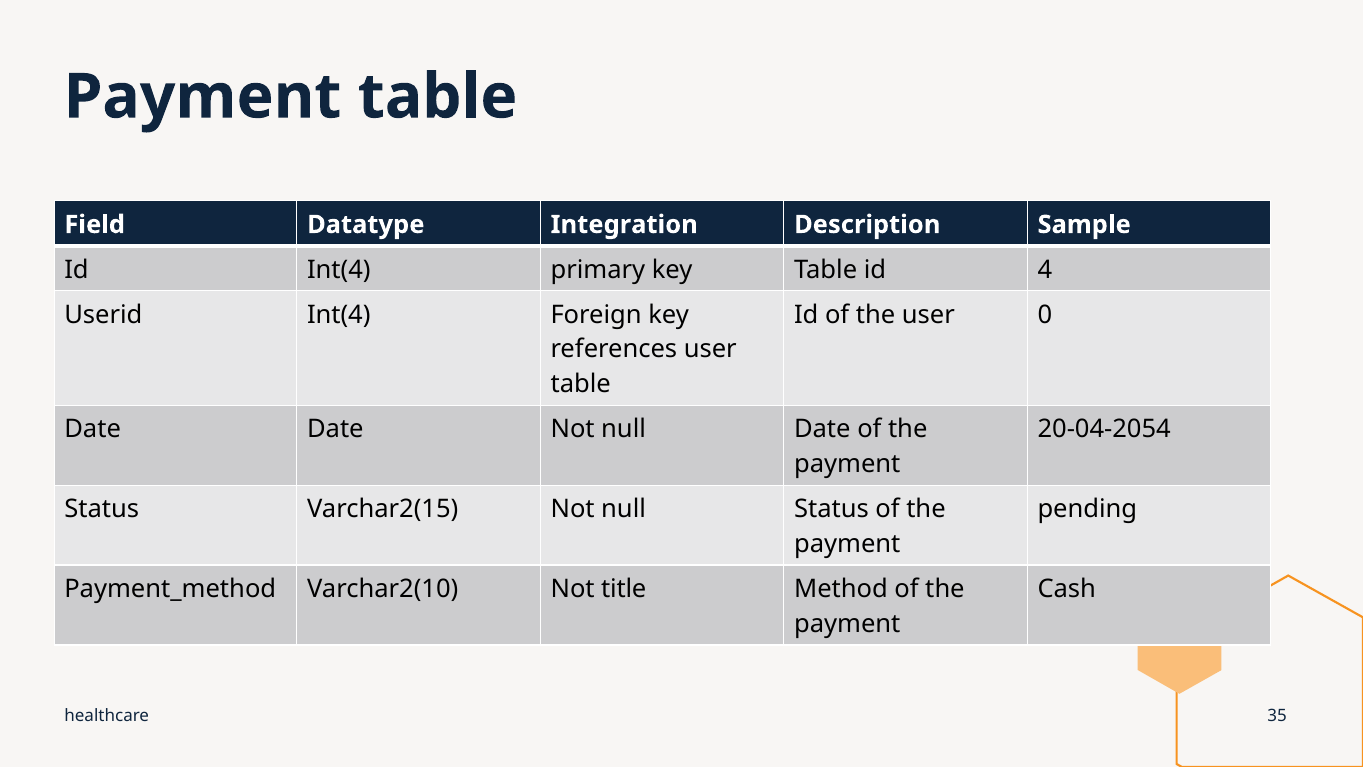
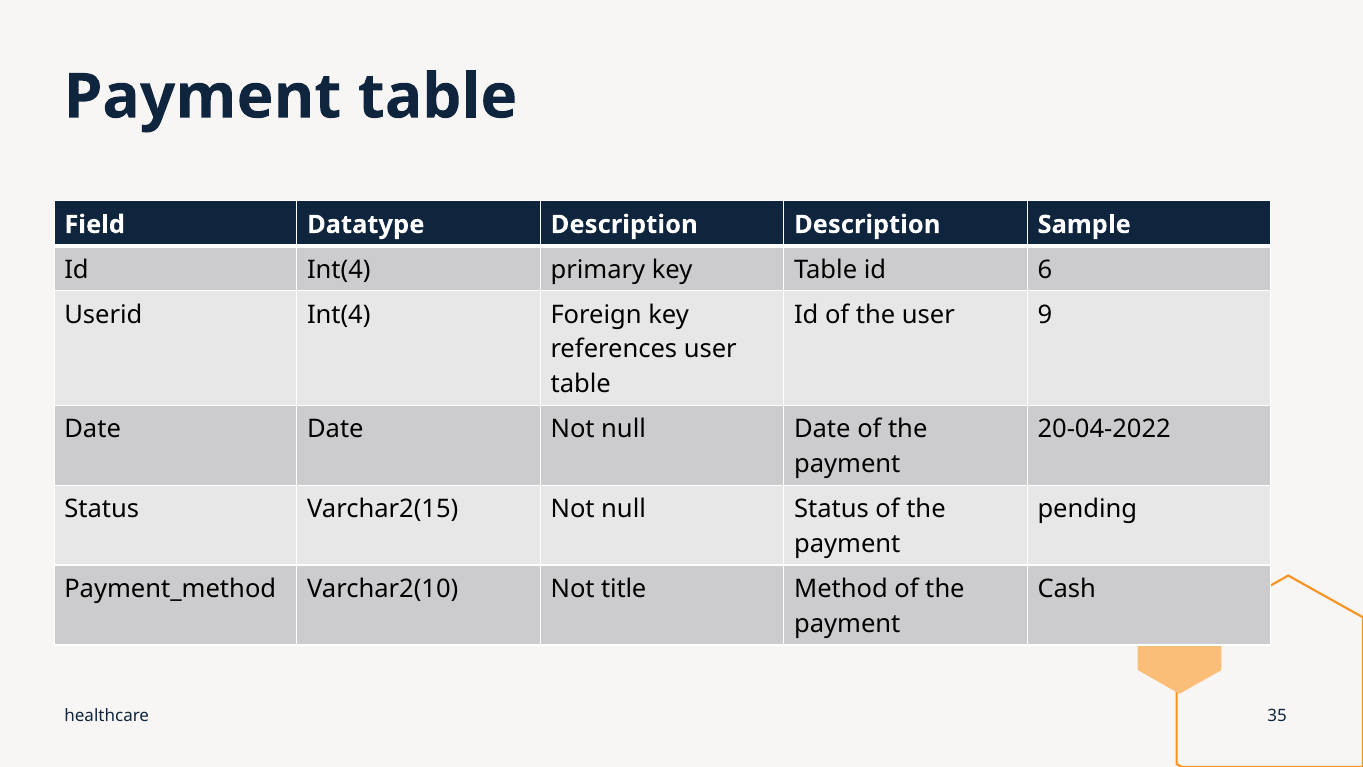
Datatype Integration: Integration -> Description (624, 225)
4: 4 -> 6 (1045, 270)
0: 0 -> 9 (1045, 315)
20-04-2054: 20-04-2054 -> 20-04-2022 (1104, 429)
